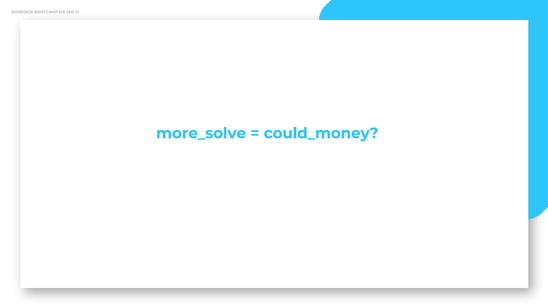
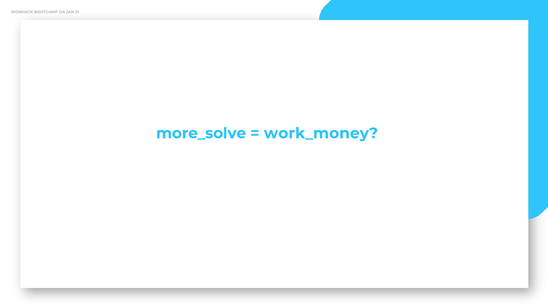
could_money: could_money -> work_money (321, 133)
